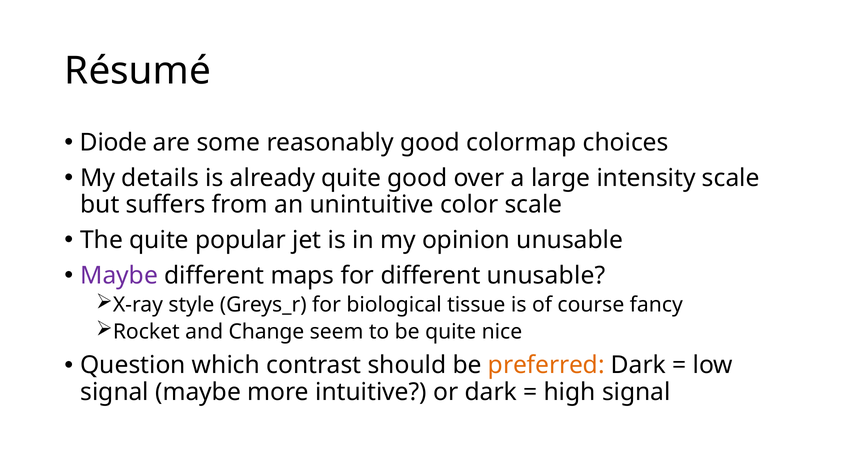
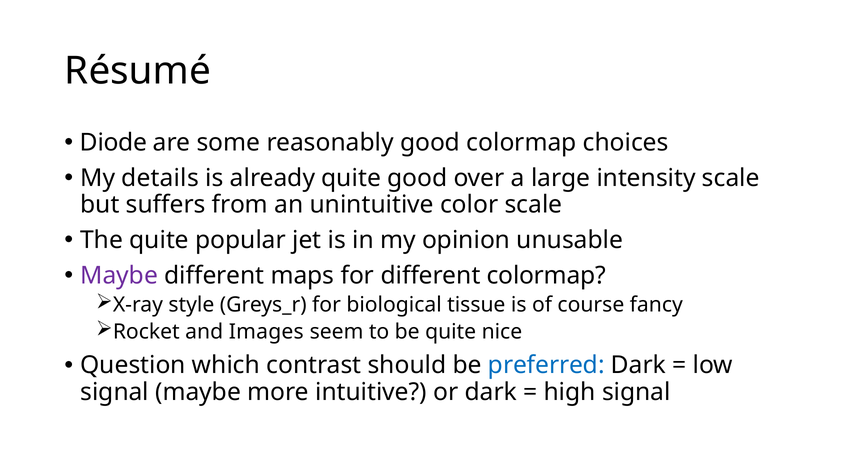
different unusable: unusable -> colormap (546, 276)
Change: Change -> Images (266, 332)
preferred colour: orange -> blue (546, 366)
